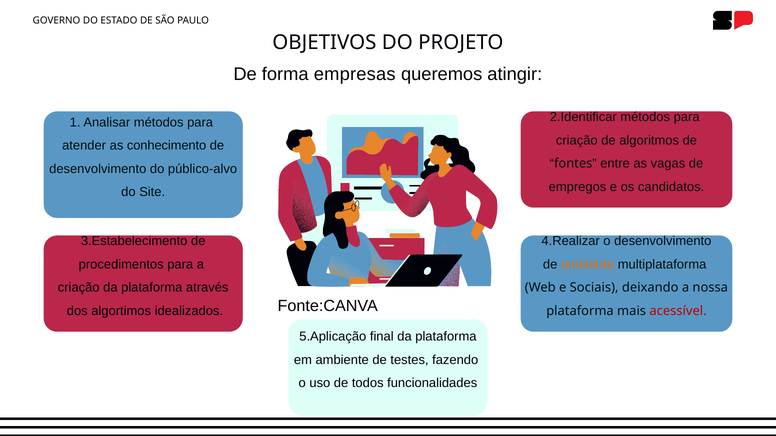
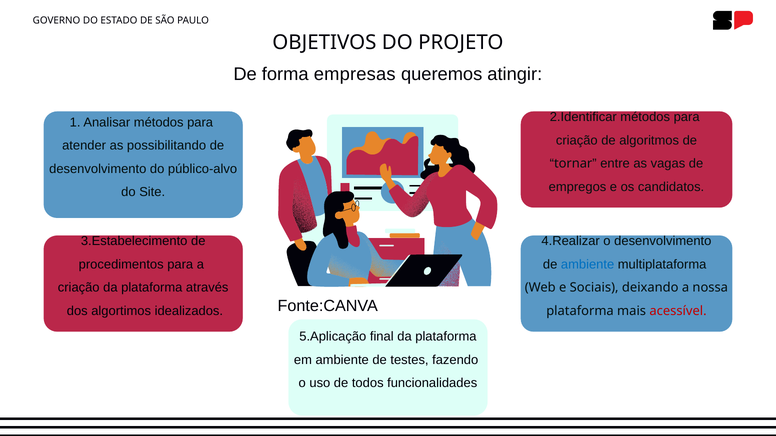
conhecimento: conhecimento -> possibilitando (166, 146)
fontes: fontes -> tornar (573, 164)
ambiente colour: orange -> blue (588, 265)
